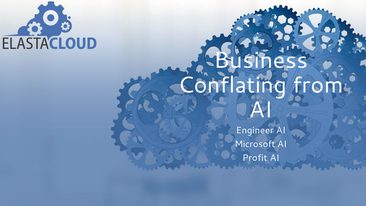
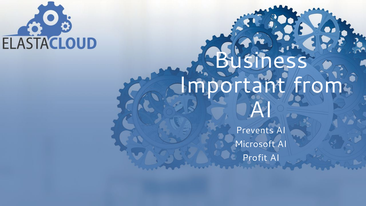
Conflating: Conflating -> Important (232, 85)
Engineer: Engineer -> Prevents (255, 130)
